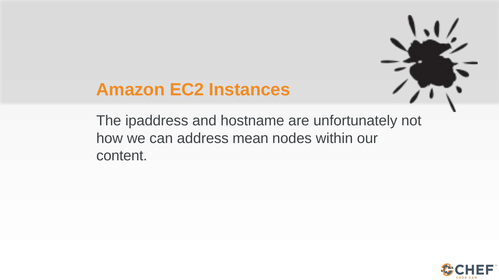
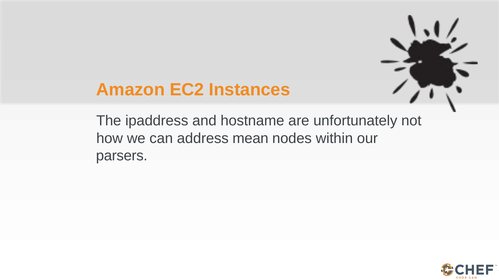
content: content -> parsers (122, 156)
